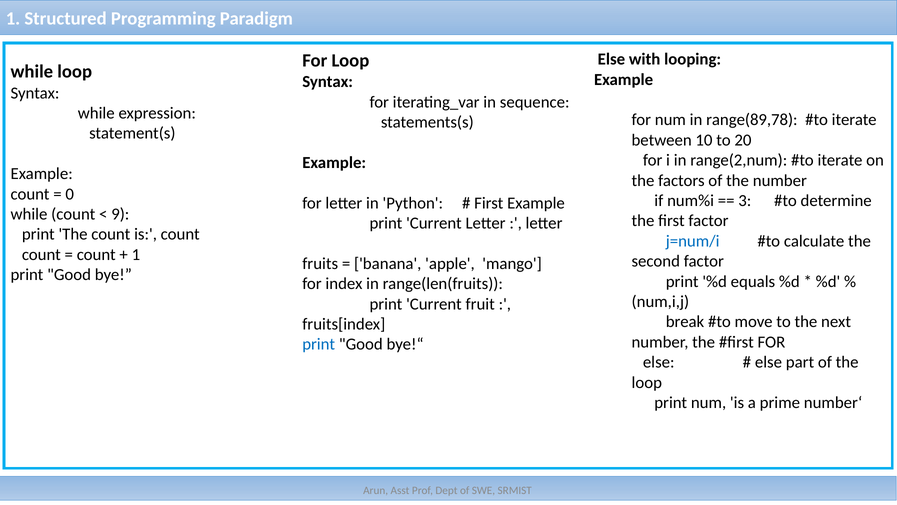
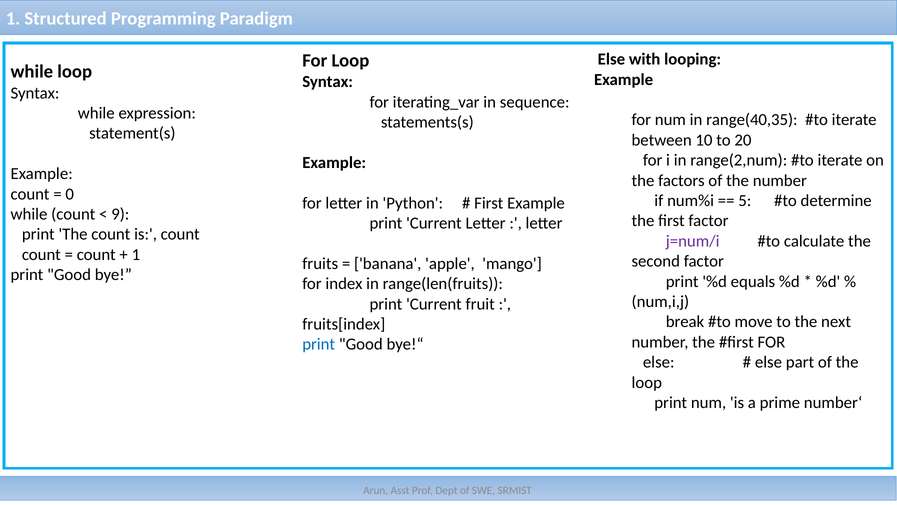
range(89,78: range(89,78 -> range(40,35 (752, 120)
3: 3 -> 5 (745, 201)
j=num/i colour: blue -> purple (693, 241)
